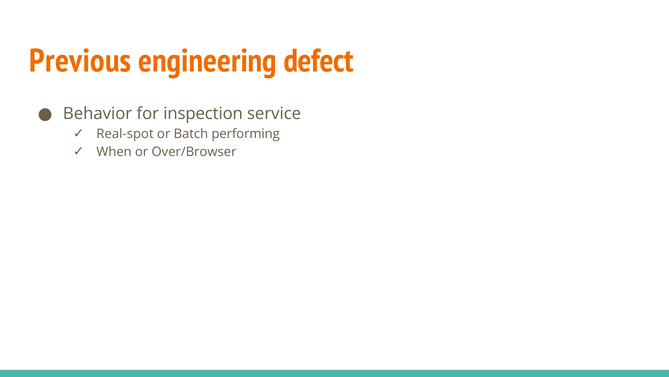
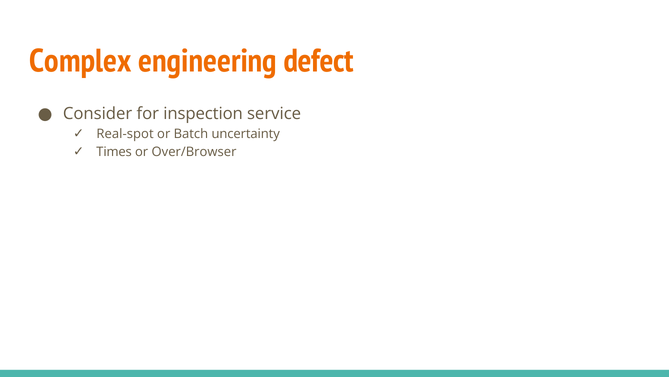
Previous: Previous -> Complex (81, 61)
Behavior: Behavior -> Consider (98, 114)
performing: performing -> uncertainty (246, 134)
When: When -> Times (114, 151)
